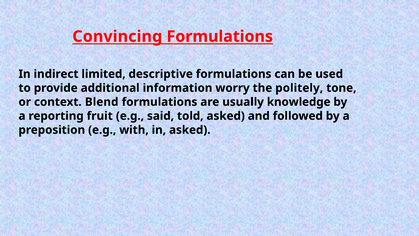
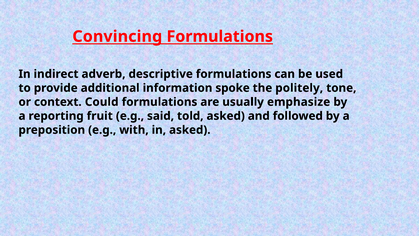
limited: limited -> adverb (103, 74)
worry: worry -> spoke (233, 88)
Blend: Blend -> Could (102, 102)
knowledge: knowledge -> emphasize (299, 102)
